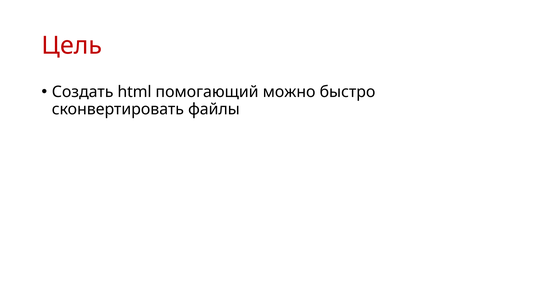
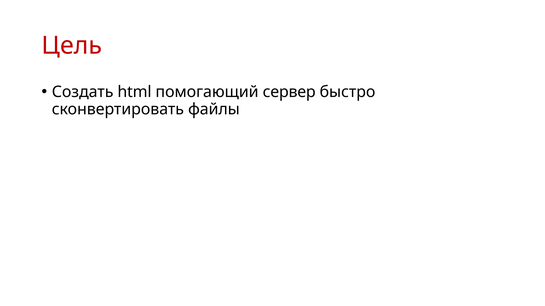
можно: можно -> сервер (289, 92)
